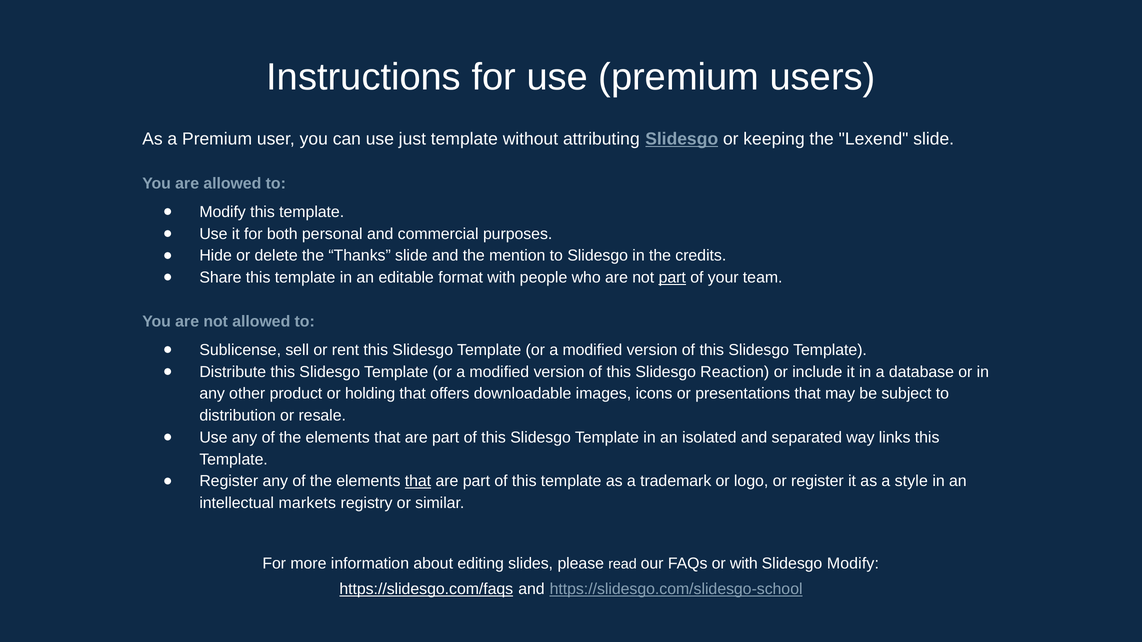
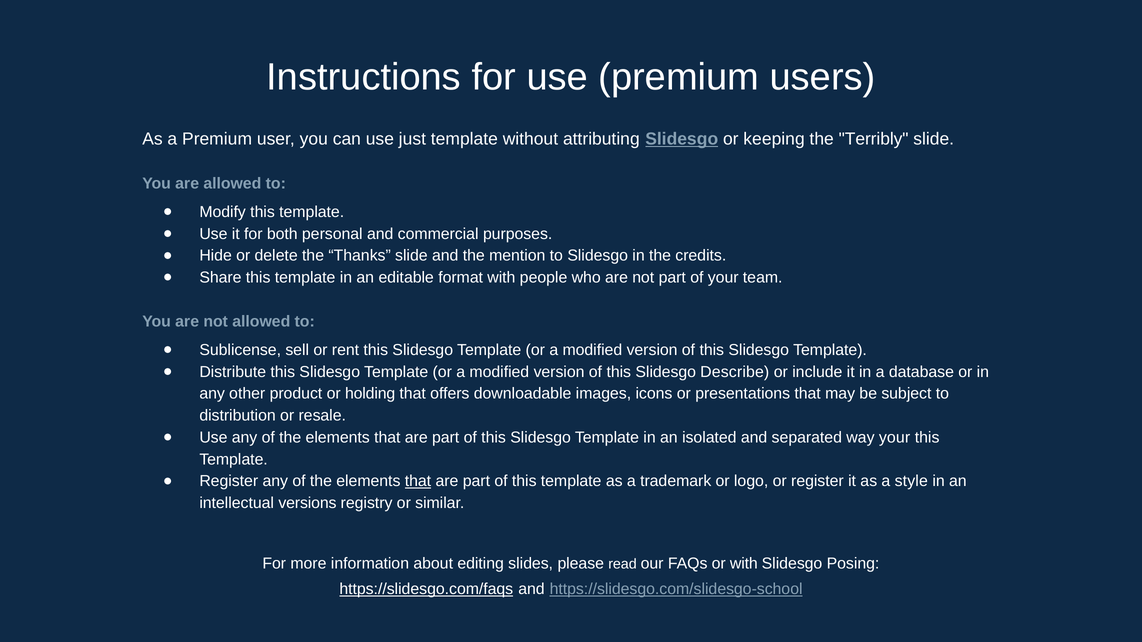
Lexend: Lexend -> Terribly (874, 139)
part underline: present -> none (672, 278)
Reaction: Reaction -> Describe (735, 372)
way links: links -> your (895, 438)
markets: markets -> versions (307, 503)
Slidesgo Modify: Modify -> Posing (853, 564)
